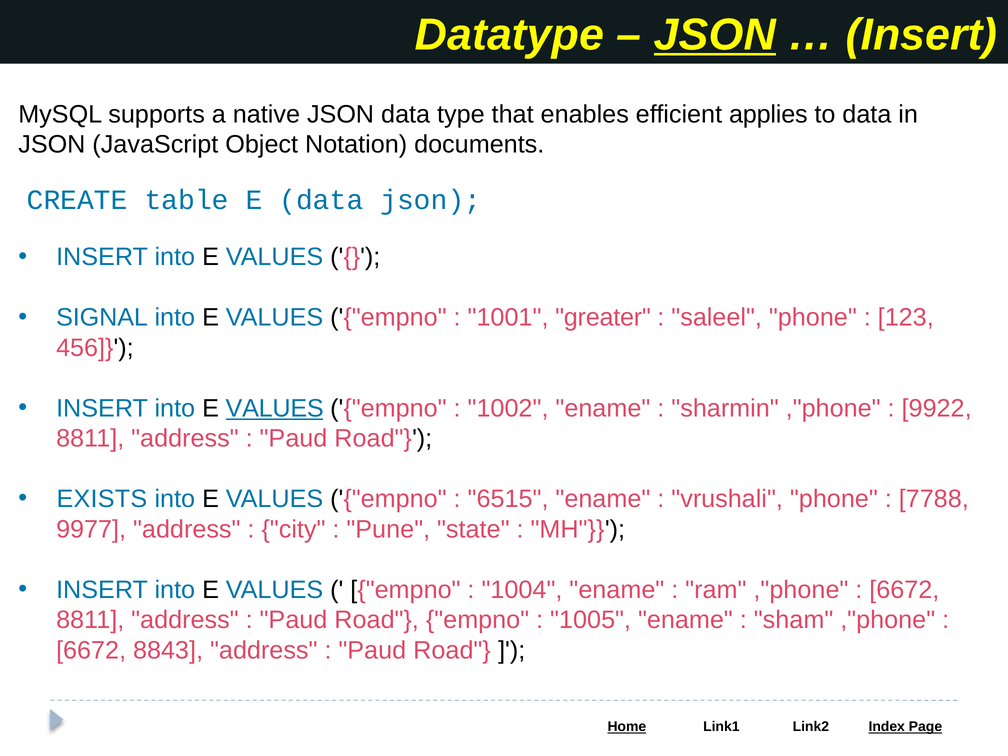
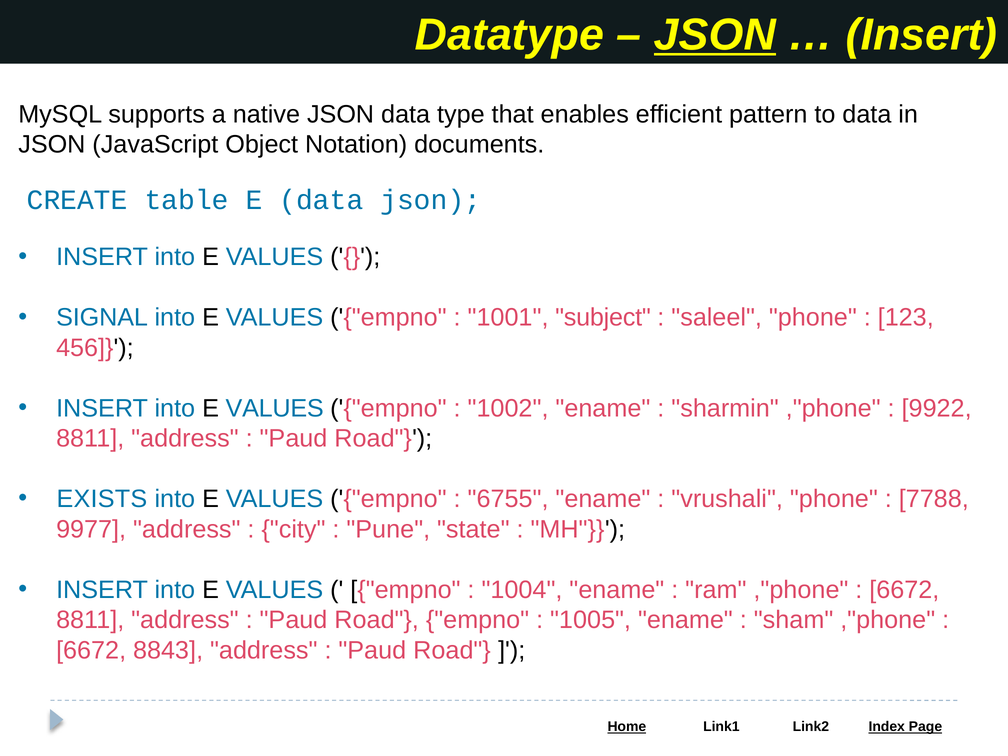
applies: applies -> pattern (768, 114)
greater: greater -> subject (603, 318)
VALUES underline: present -> none (275, 408)
6515: 6515 -> 6755 (508, 499)
